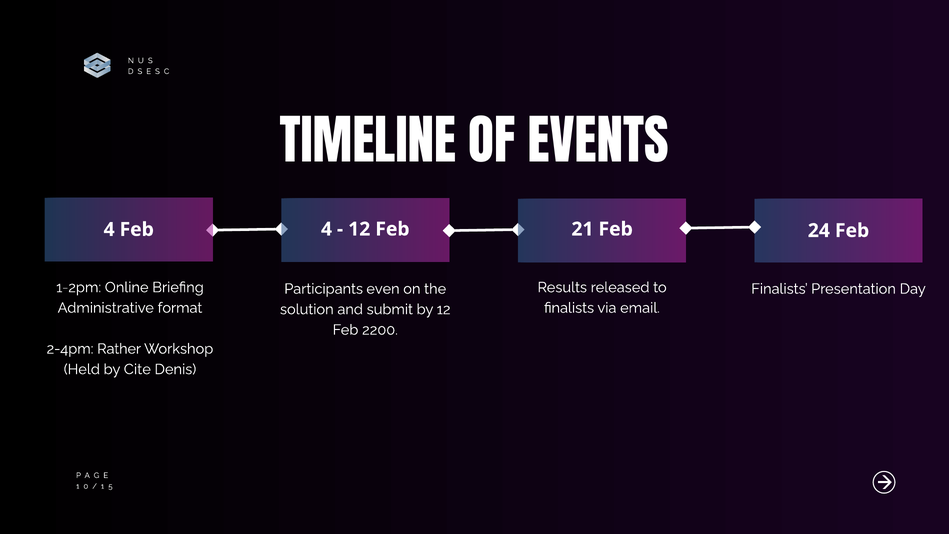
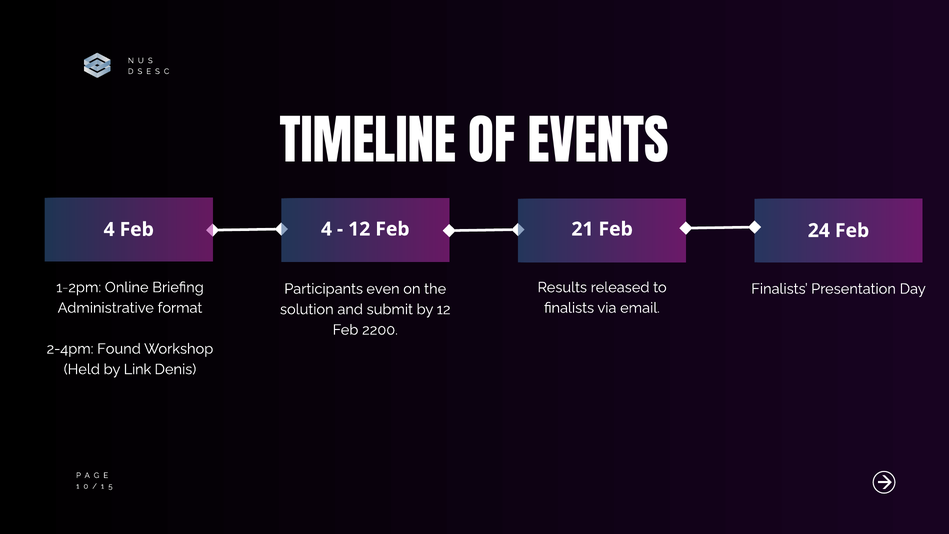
Rather: Rather -> Found (119, 349)
Cite: Cite -> Link (137, 369)
